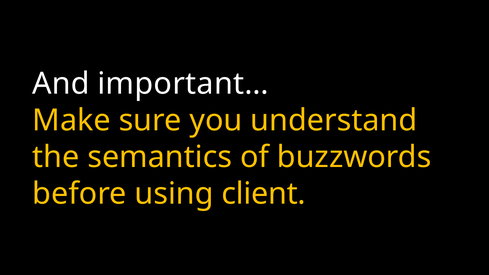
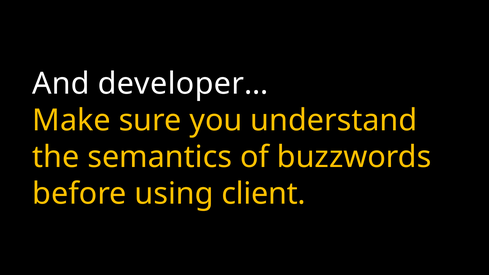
important…: important… -> developer… (183, 84)
